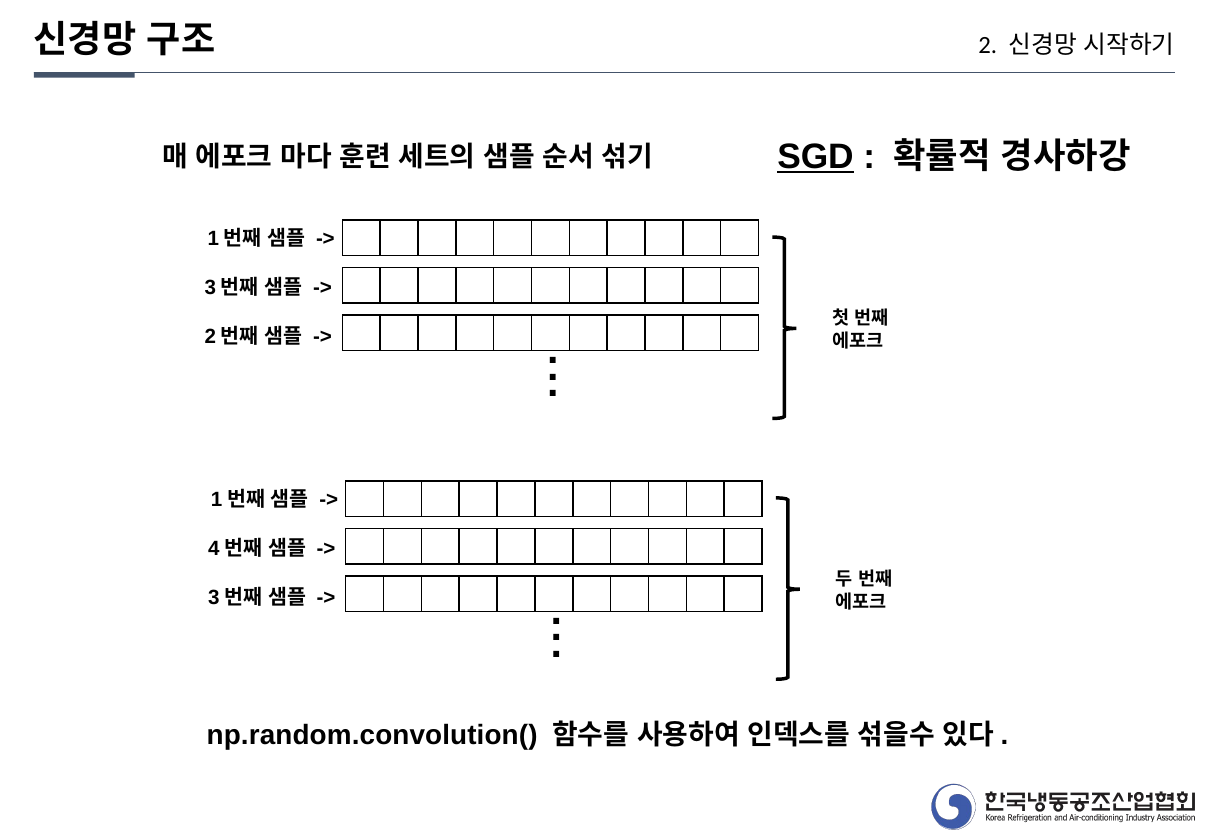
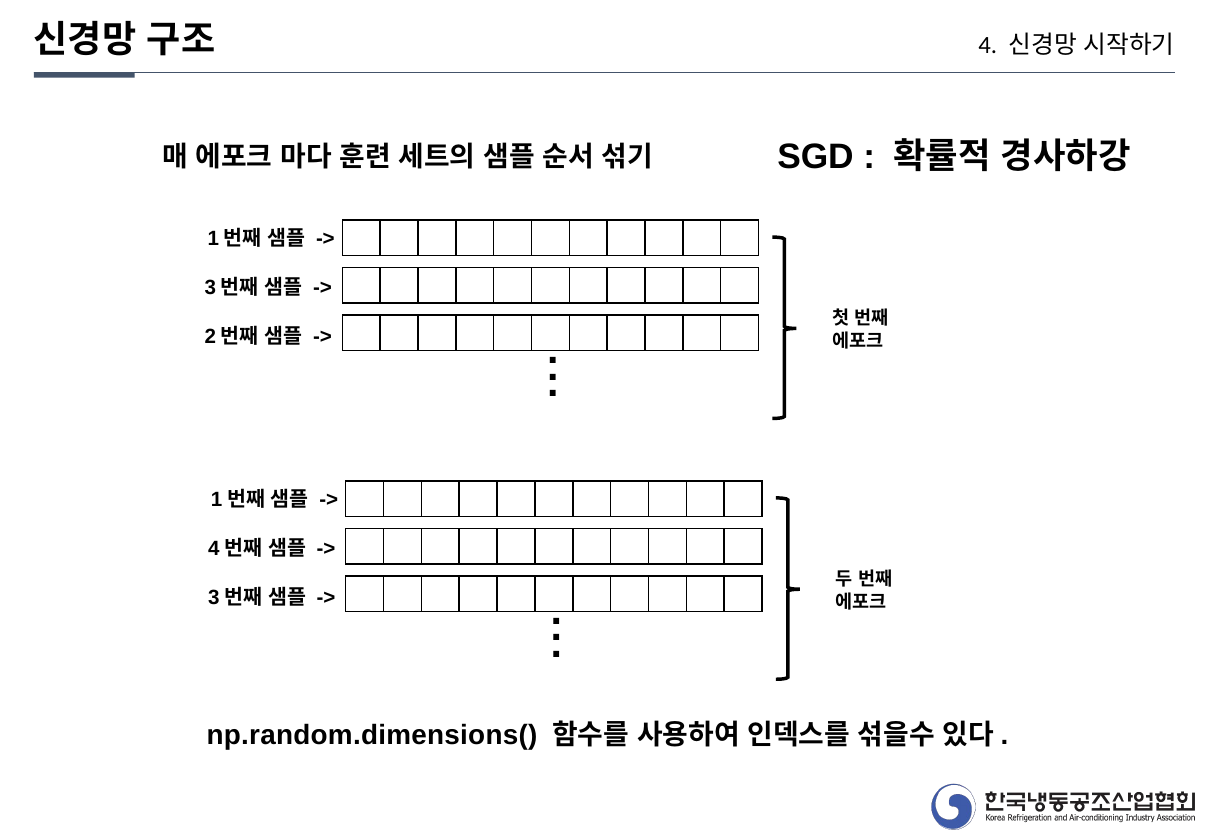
2: 2 -> 4 (988, 46)
SGD underline: present -> none (815, 157)
np.random.convolution(: np.random.convolution( -> np.random.dimensions( (372, 734)
